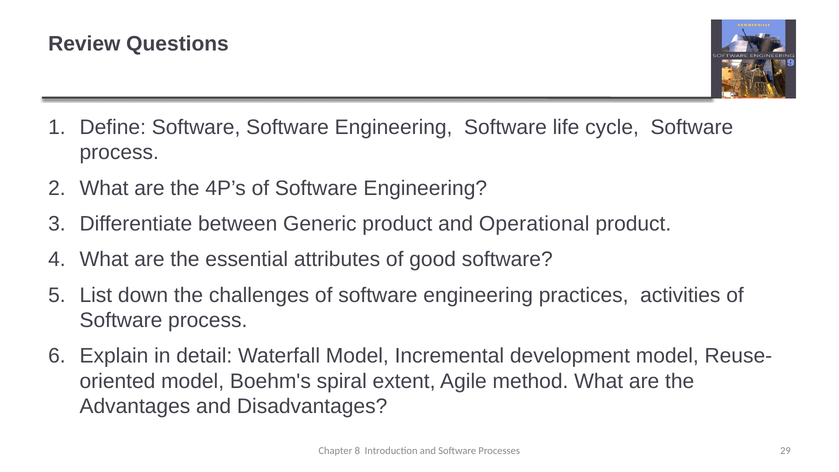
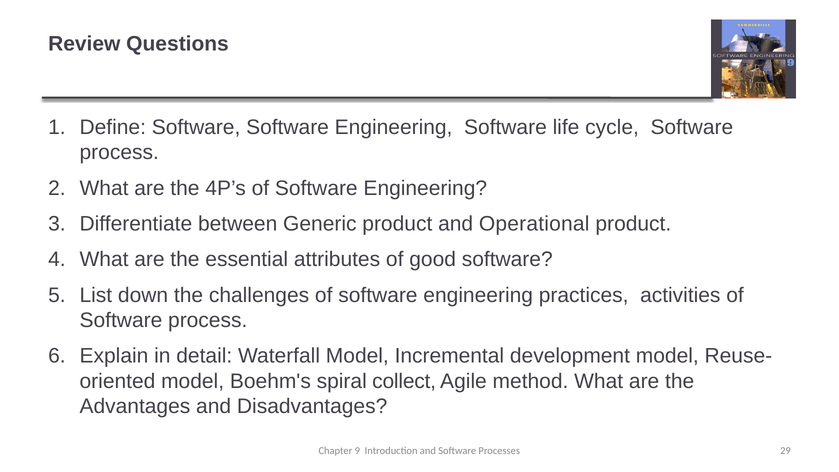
extent: extent -> collect (404, 381)
8: 8 -> 9 (357, 451)
